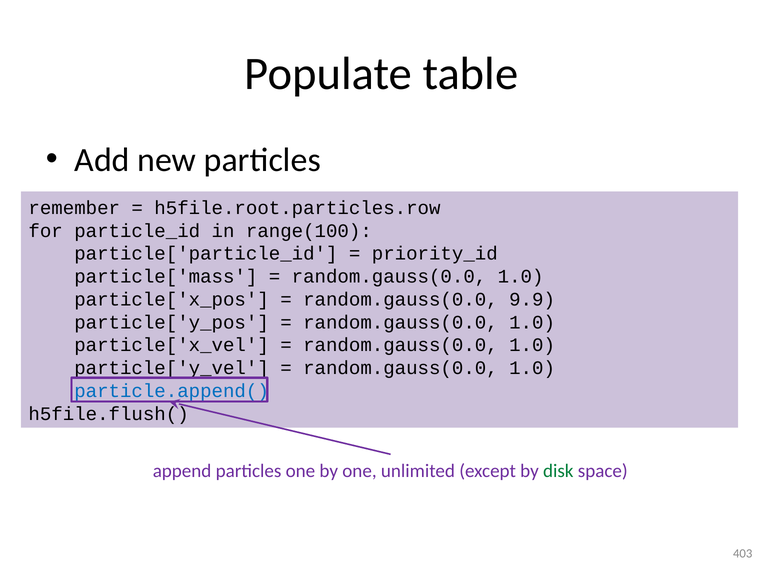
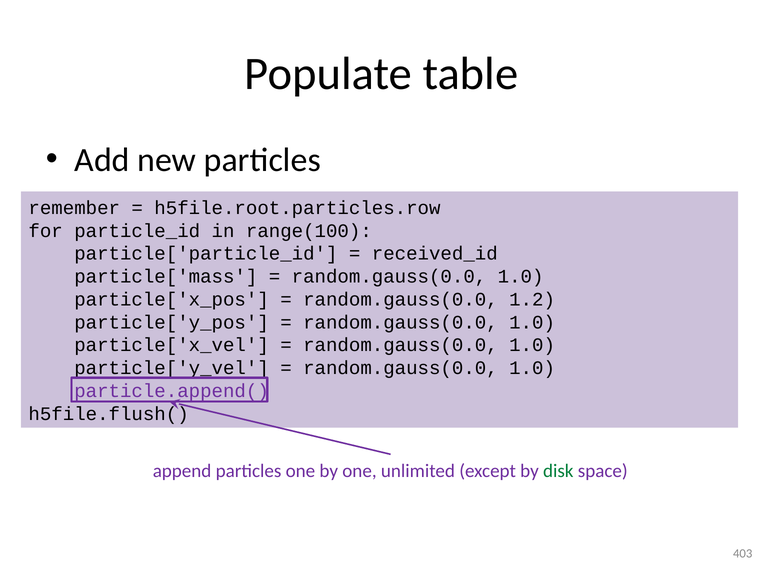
priority_id: priority_id -> received_id (435, 254)
9.9: 9.9 -> 1.2 (532, 300)
particle.append( colour: blue -> purple (172, 391)
